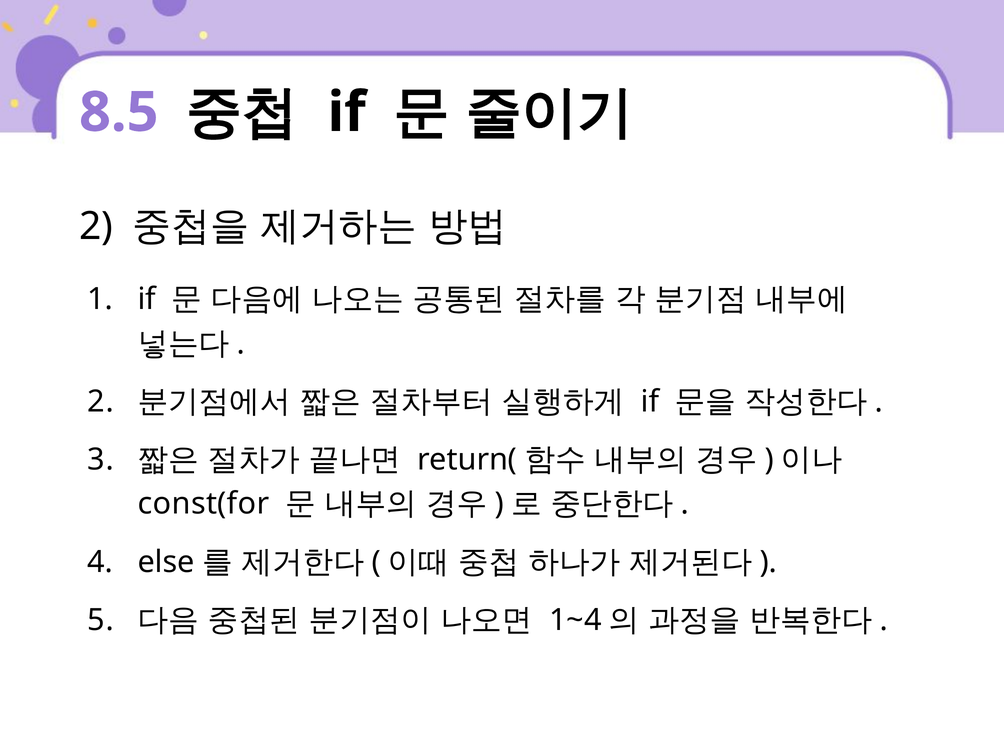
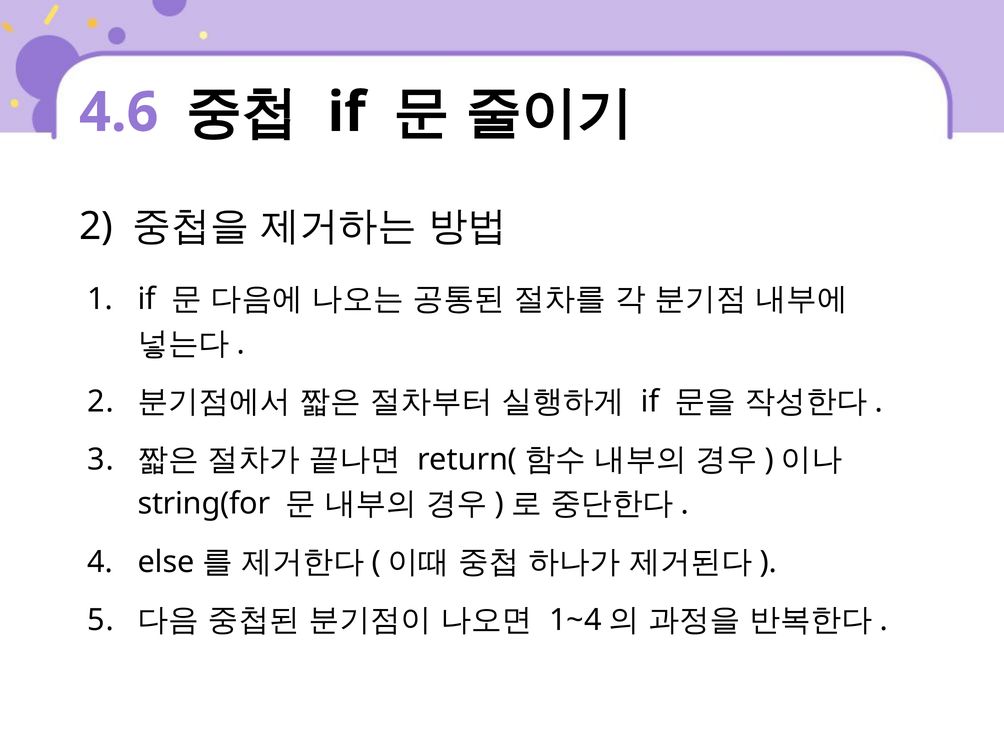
8.5: 8.5 -> 4.6 (119, 112)
const(for: const(for -> string(for (204, 504)
